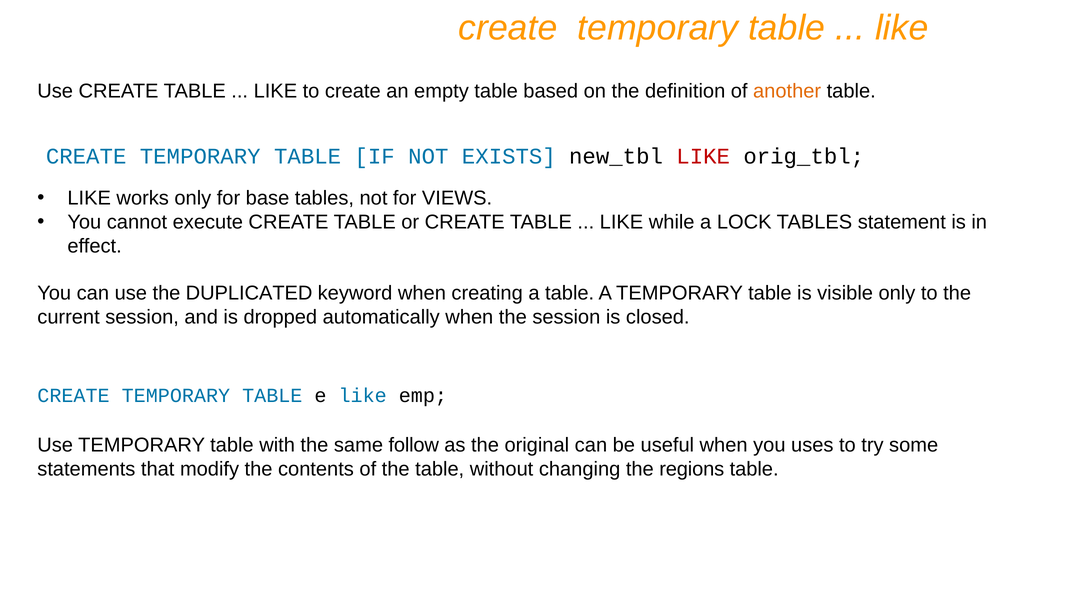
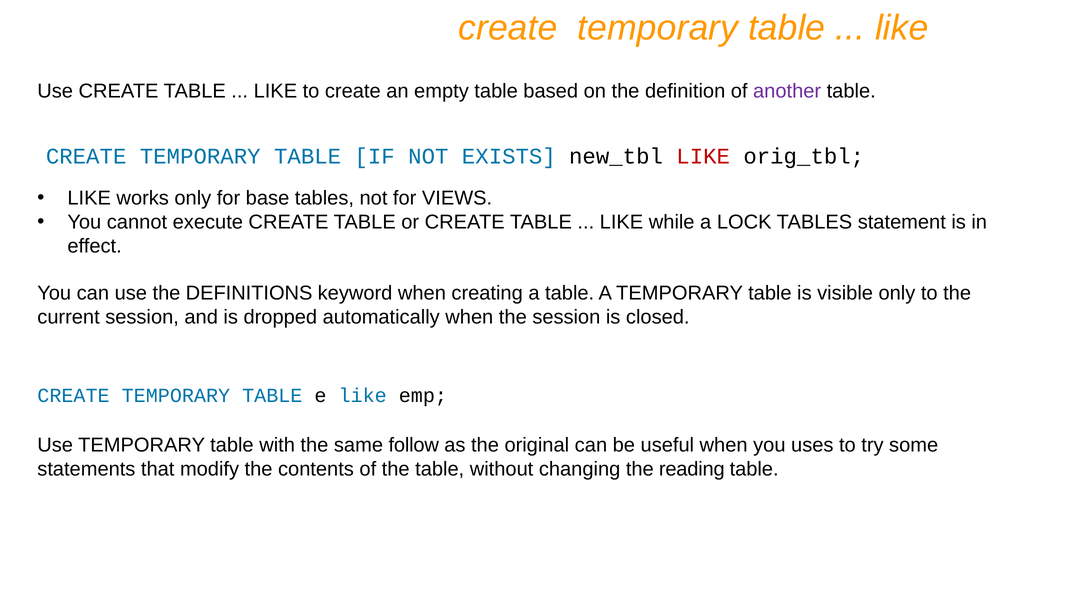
another colour: orange -> purple (787, 91)
DUPLICATED: DUPLICATED -> DEFINITIONS (249, 293)
regions: regions -> reading (692, 469)
